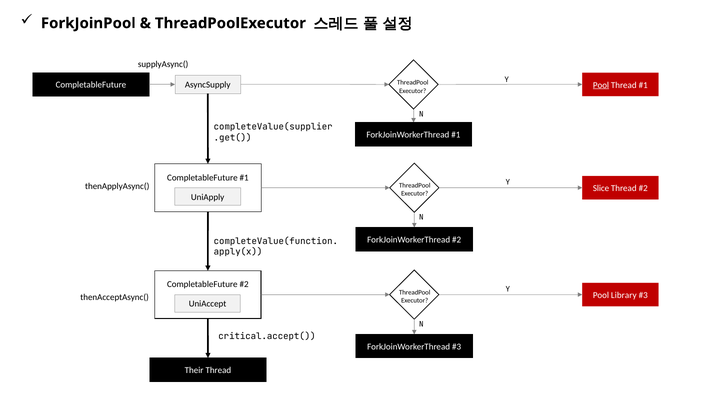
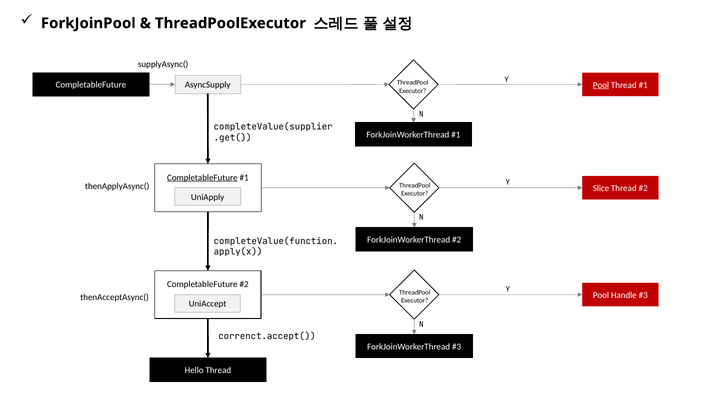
CompletableFuture underline: none -> present (202, 178)
Library: Library -> Handle (624, 296)
critical.accept(: critical.accept( -> correnct.accept( (267, 337)
Their: Their -> Hello (194, 371)
